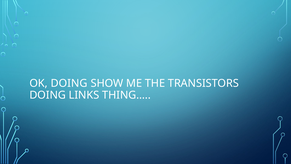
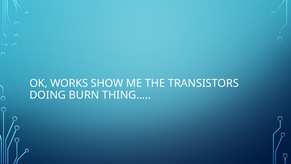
OK DOING: DOING -> WORKS (69, 83)
LINKS: LINKS -> BURN (84, 95)
